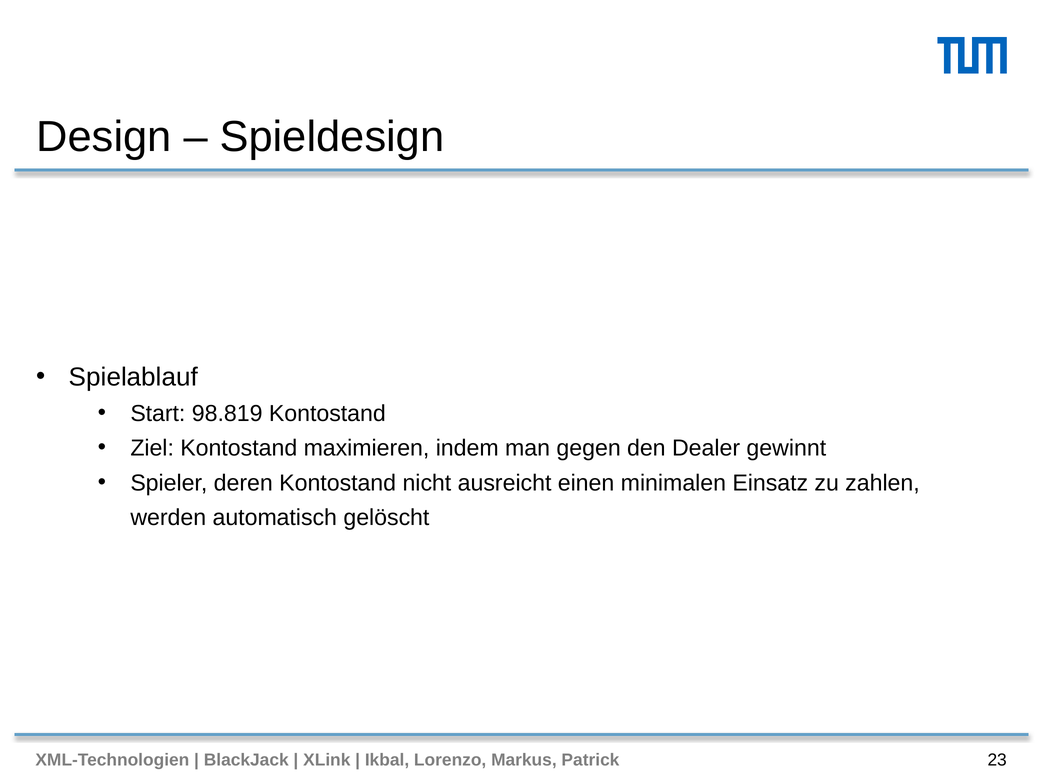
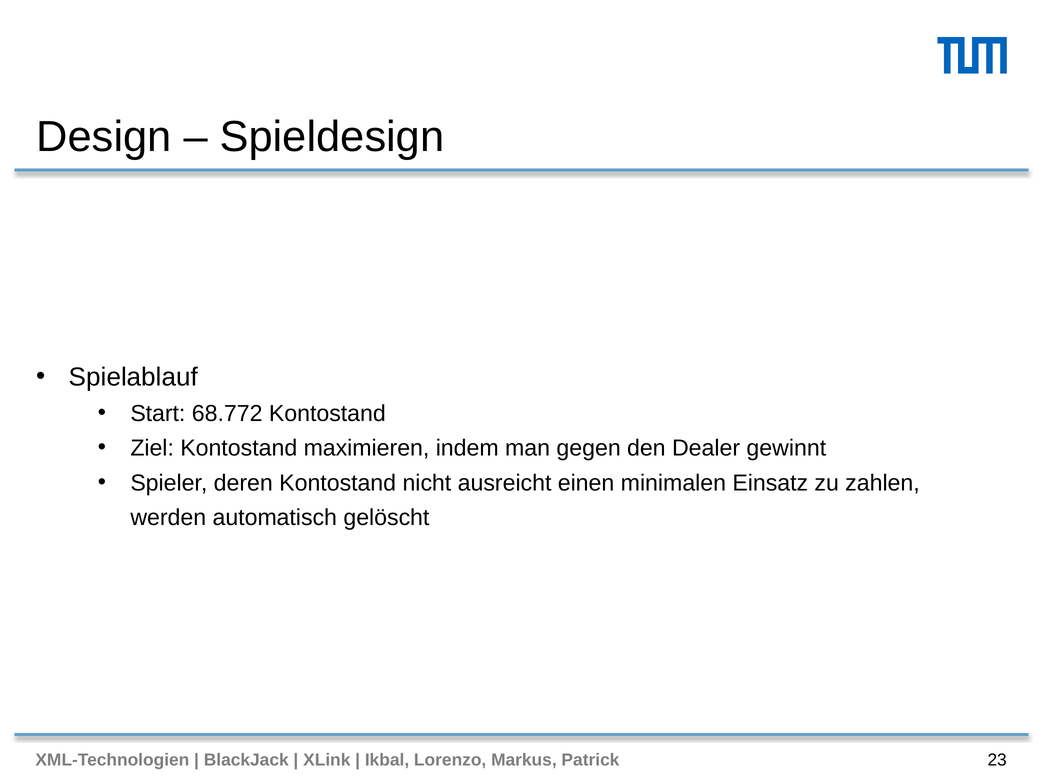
98.819: 98.819 -> 68.772 (227, 414)
